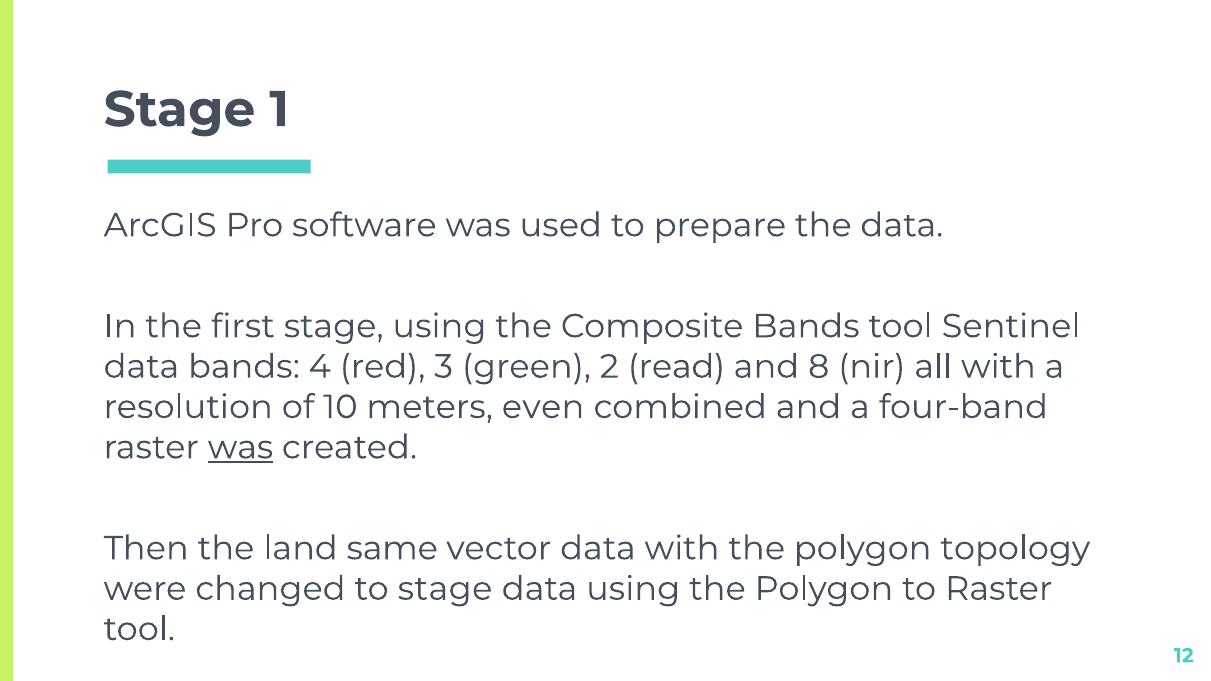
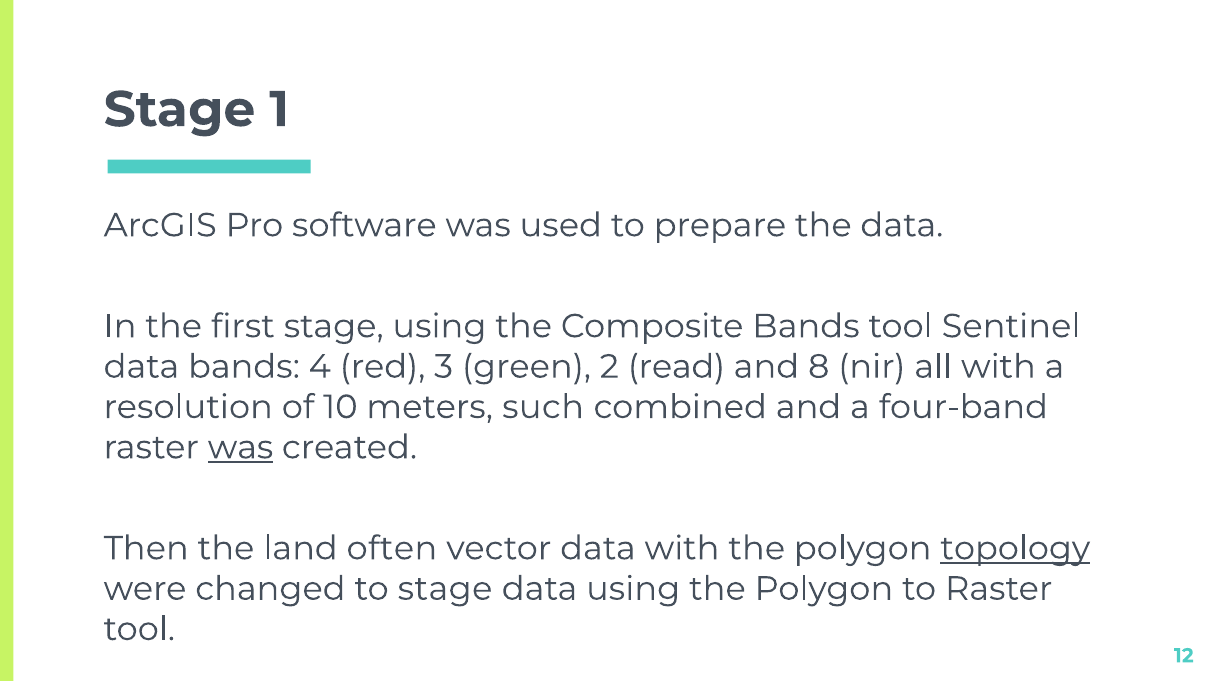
even: even -> such (543, 407)
same: same -> often (392, 548)
topology underline: none -> present (1015, 548)
